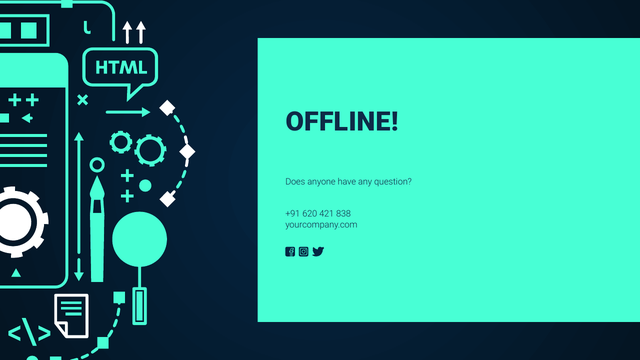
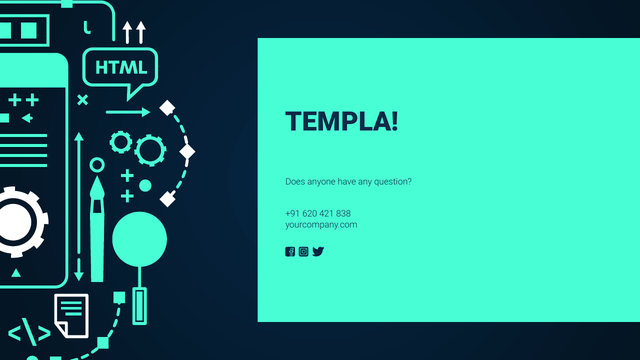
OFFLINE: OFFLINE -> TEMPLA (342, 122)
